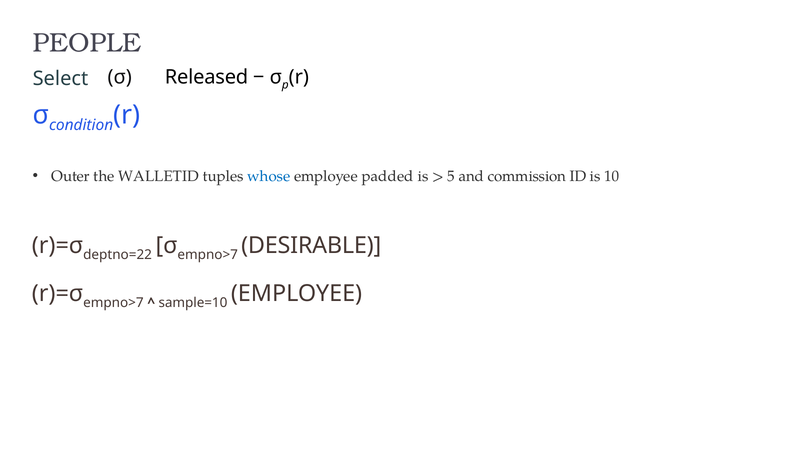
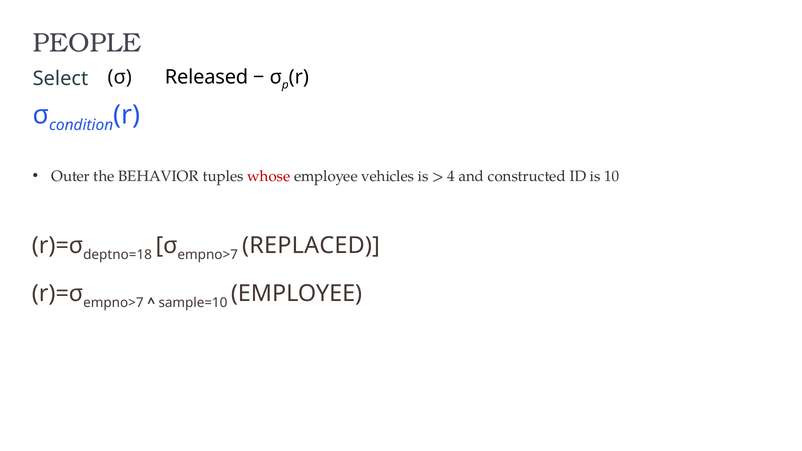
WALLETID: WALLETID -> BEHAVIOR (159, 176)
whose colour: blue -> red (269, 176)
padded: padded -> vehicles (388, 176)
5: 5 -> 4 (451, 176)
commission: commission -> constructed (527, 176)
deptno=22: deptno=22 -> deptno=18 (118, 255)
DESIRABLE: DESIRABLE -> REPLACED (311, 246)
